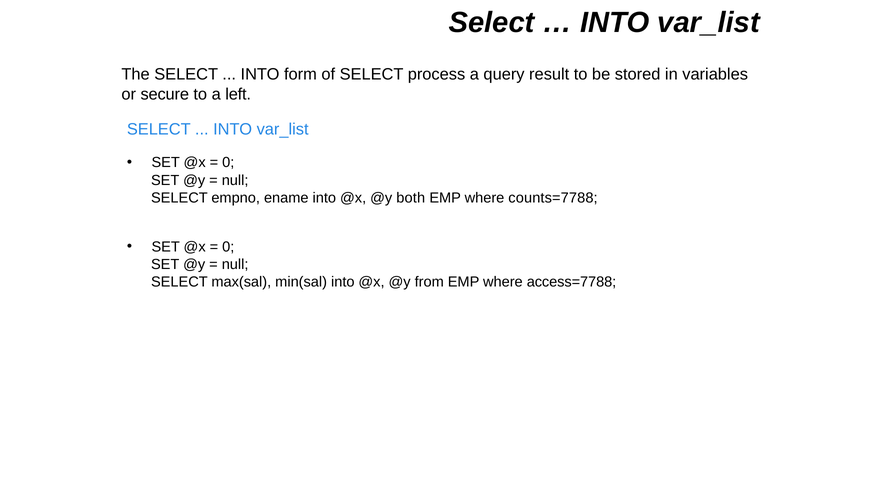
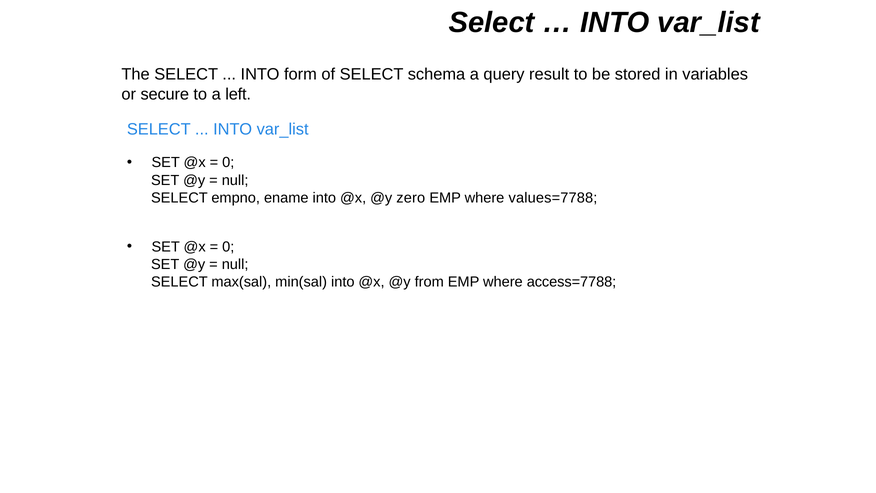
process: process -> schema (437, 74)
both: both -> zero (411, 198)
counts=7788: counts=7788 -> values=7788 (553, 198)
